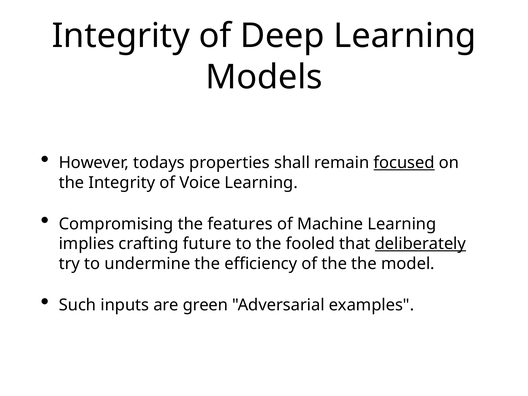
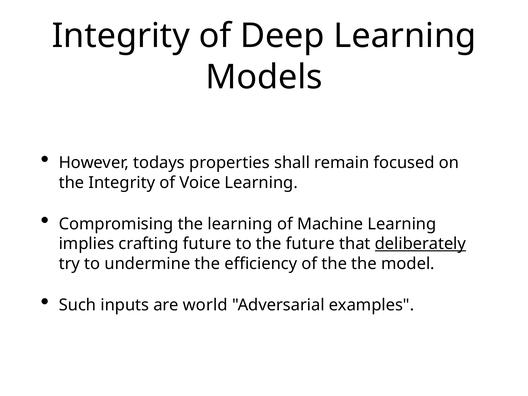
focused underline: present -> none (404, 163)
the features: features -> learning (240, 224)
the fooled: fooled -> future (310, 244)
green: green -> world (205, 305)
